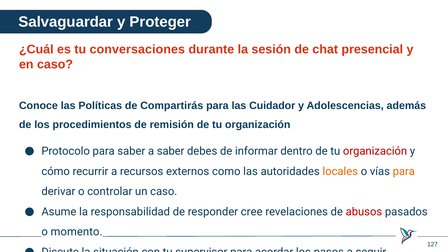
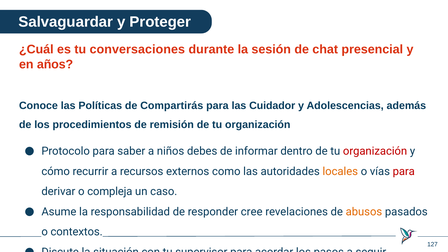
en caso: caso -> años (55, 64)
a saber: saber -> niños (171, 151)
para colour: orange -> red (404, 171)
controlar: controlar -> compleja (110, 192)
abusos colour: red -> orange (364, 212)
momento: momento -> contextos (77, 232)
